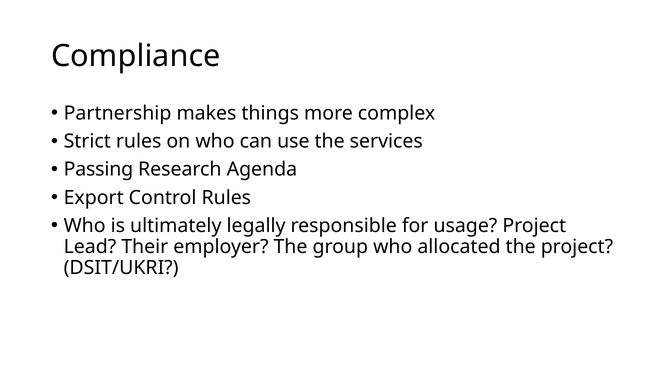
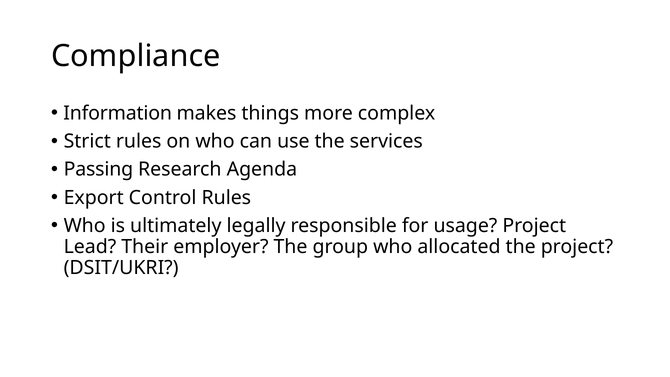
Partnership: Partnership -> Information (118, 113)
